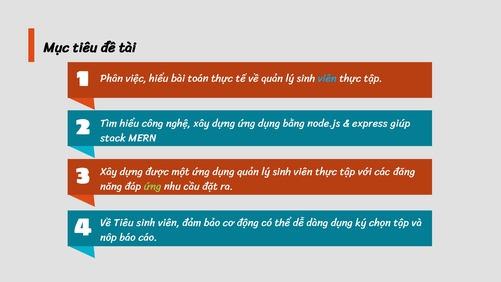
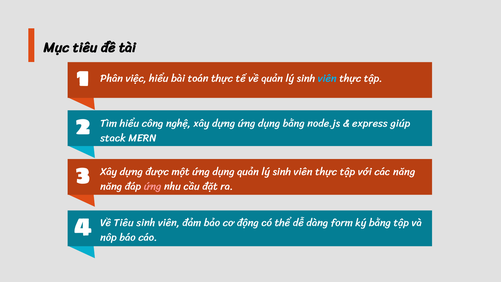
các đăng: đăng -> năng (404, 172)
ứng colour: light green -> pink (153, 186)
dàng dụng: dụng -> form (342, 223)
ký chọn: chọn -> bằng (380, 223)
